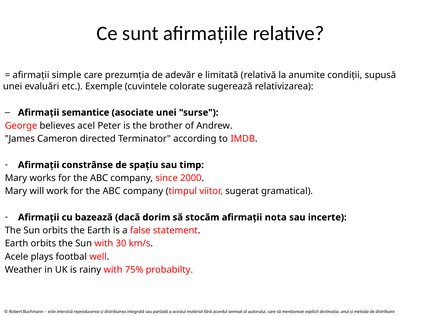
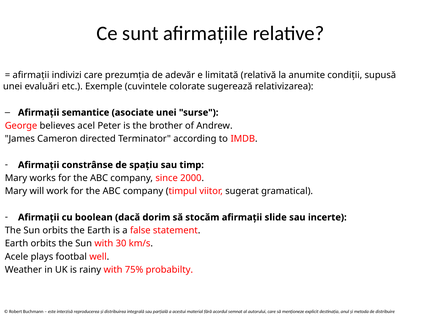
simple: simple -> indivizi (67, 75)
bazează: bazează -> boolean (94, 217)
nota: nota -> slide (276, 217)
